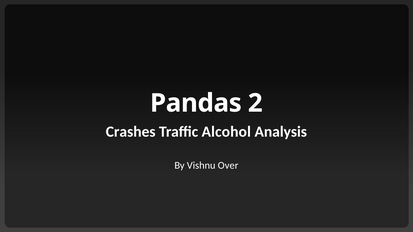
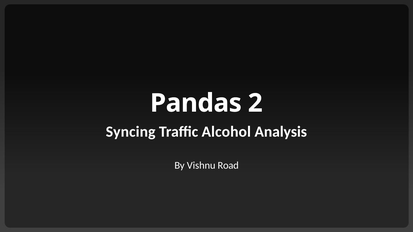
Crashes: Crashes -> Syncing (131, 132)
Over: Over -> Road (228, 166)
